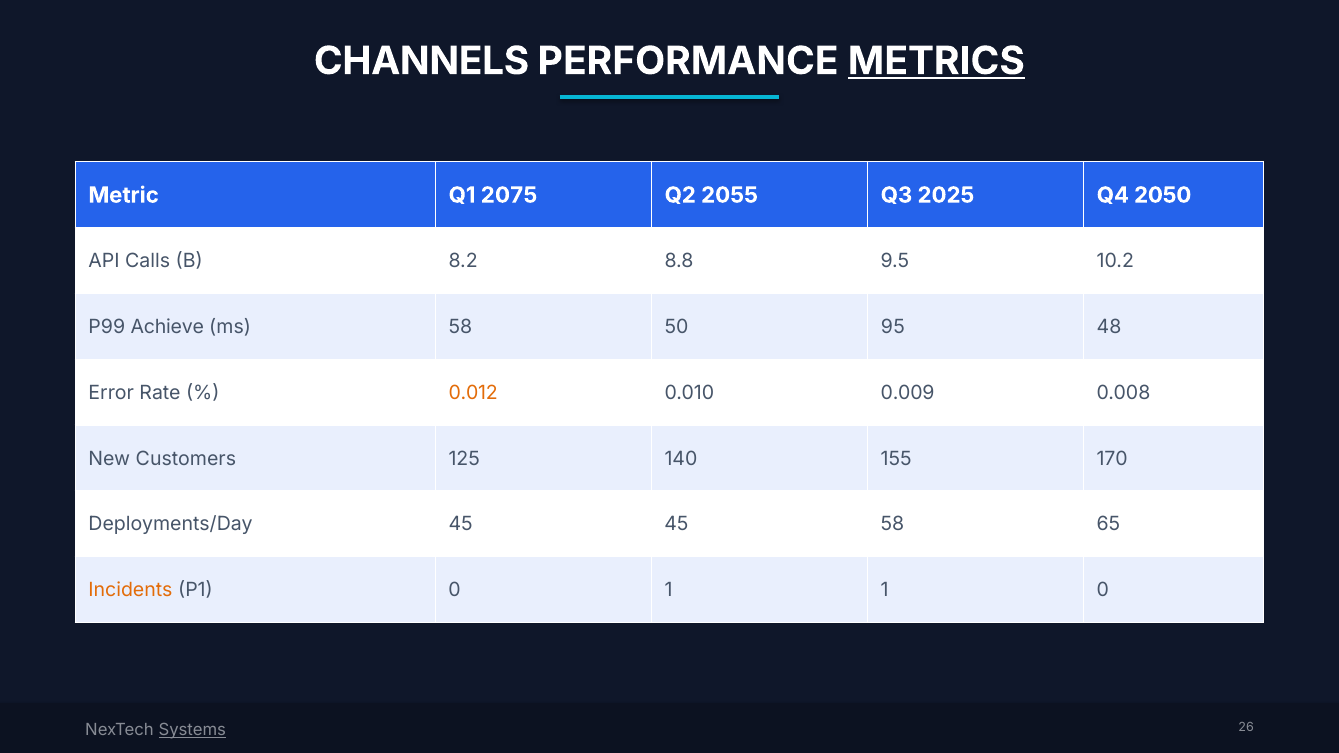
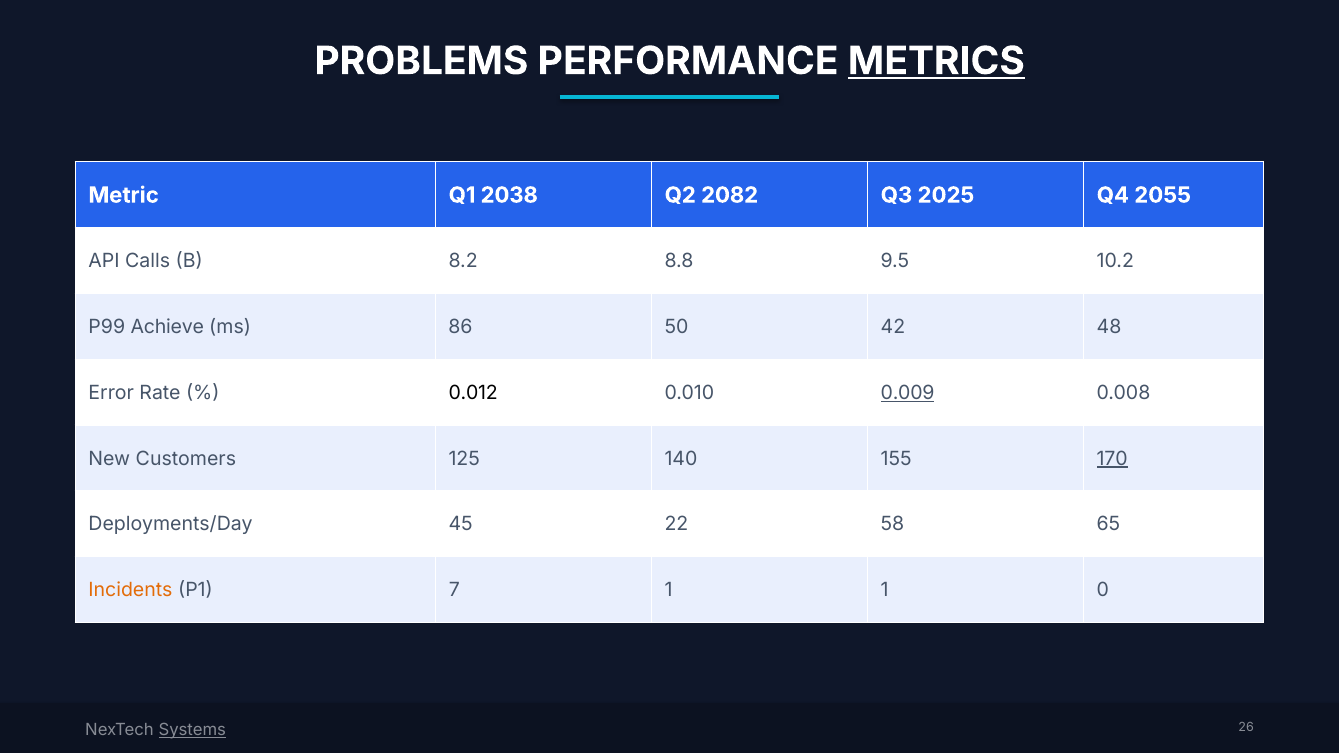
CHANNELS: CHANNELS -> PROBLEMS (421, 61)
2075: 2075 -> 2038 (509, 195)
2055: 2055 -> 2082 (730, 195)
2050: 2050 -> 2055 (1163, 195)
ms 58: 58 -> 86 (460, 327)
95: 95 -> 42 (893, 327)
0.012 colour: orange -> black (473, 393)
0.009 underline: none -> present (908, 393)
170 underline: none -> present (1112, 459)
45 45: 45 -> 22 (676, 525)
P1 0: 0 -> 7 (454, 590)
